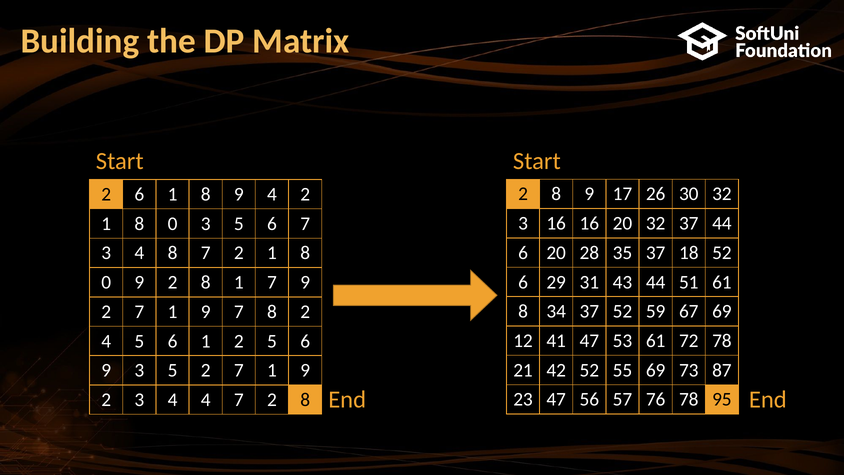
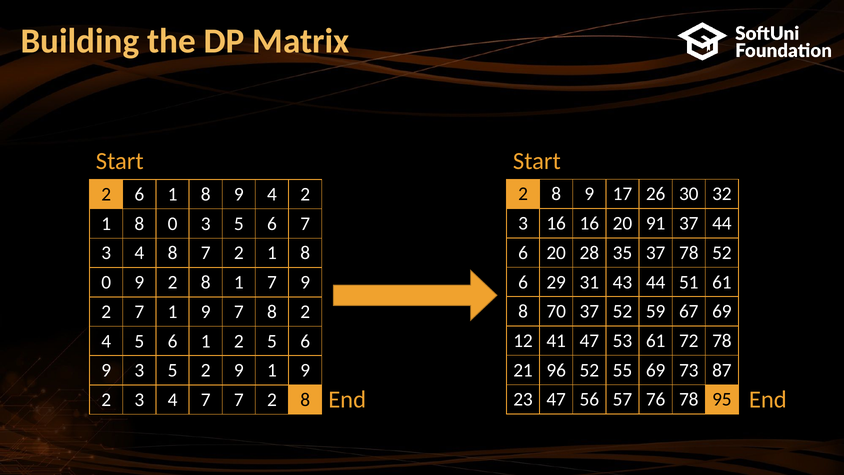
20 32: 32 -> 91 (656, 223)
37 18: 18 -> 78 (689, 253)
34: 34 -> 70 (556, 311)
42: 42 -> 96 (556, 370)
5 2 7: 7 -> 9 (239, 370)
4 4: 4 -> 7 (206, 400)
